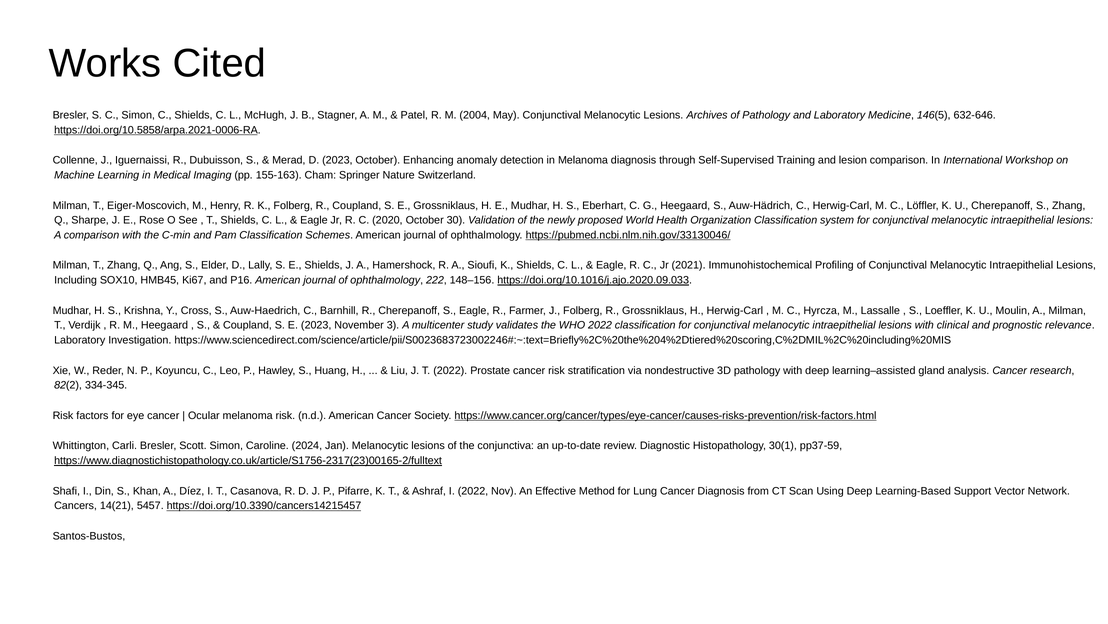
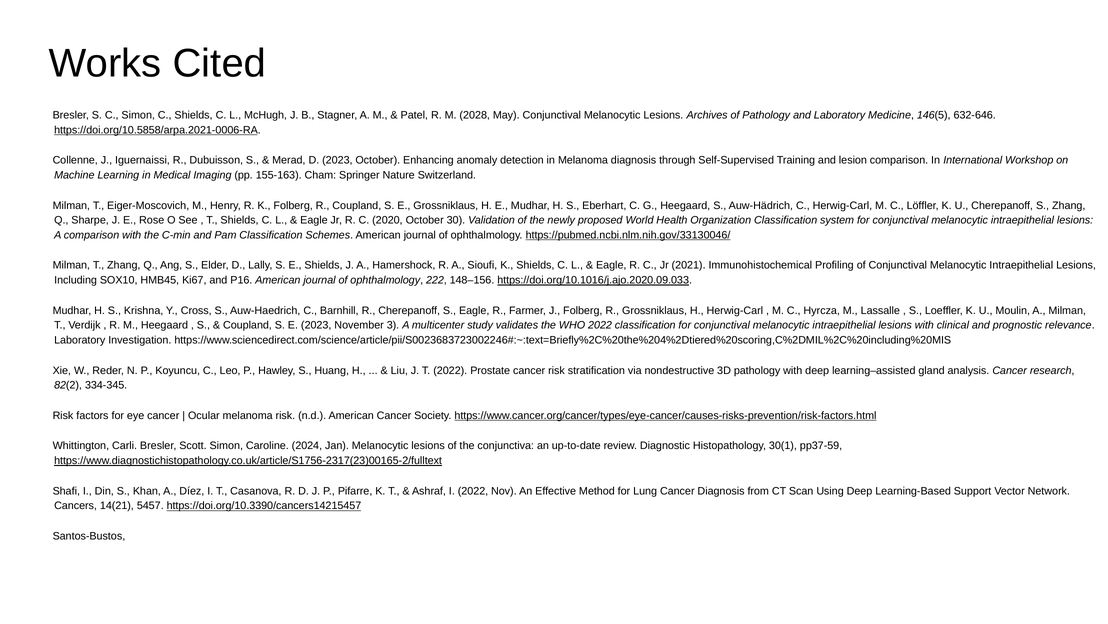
2004: 2004 -> 2028 (475, 115)
